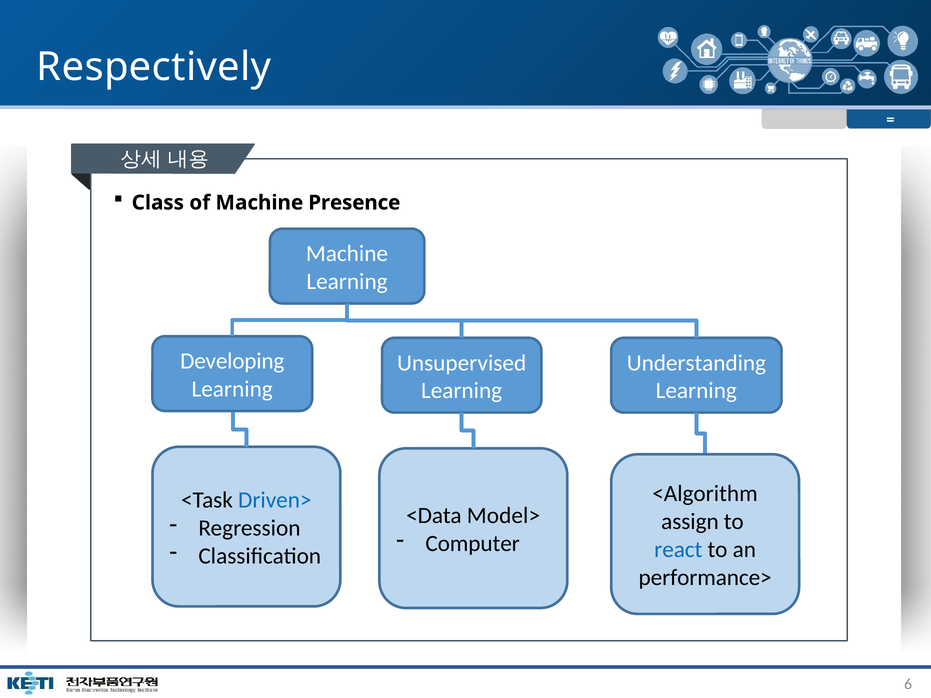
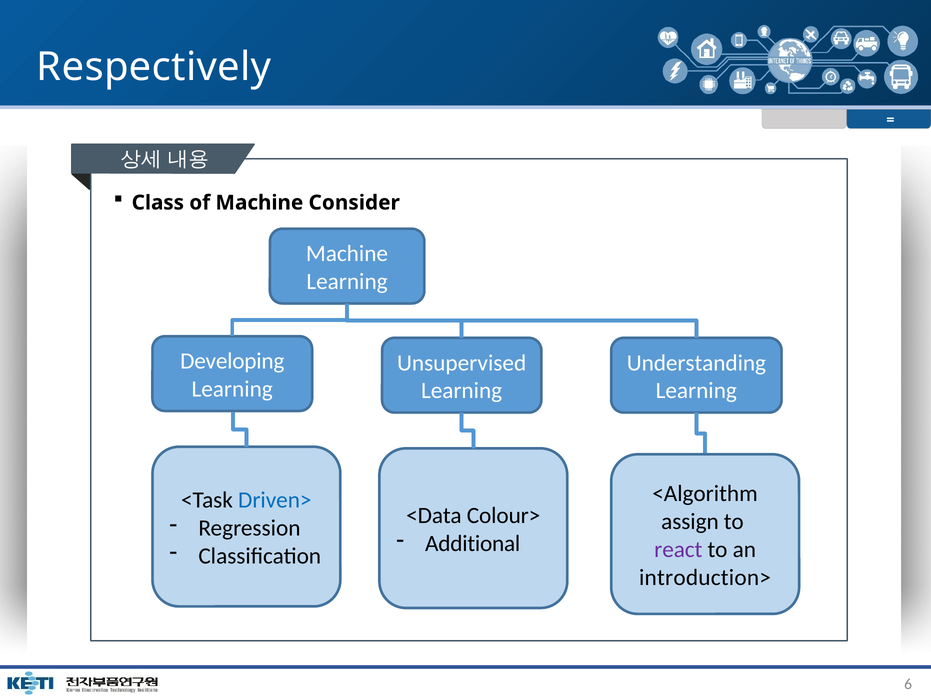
Presence: Presence -> Consider (354, 203)
Model>: Model> -> Colour> (504, 516)
Computer: Computer -> Additional (473, 544)
react colour: blue -> purple (678, 550)
performance>: performance> -> introduction> (705, 578)
